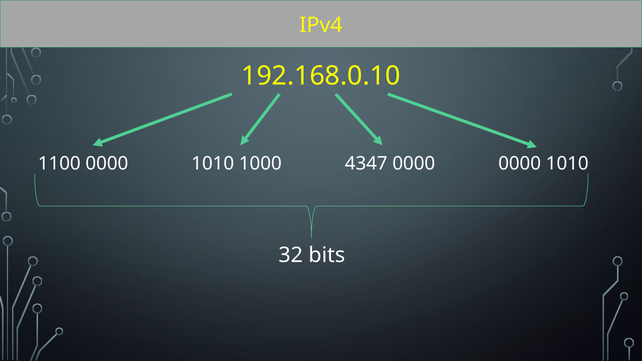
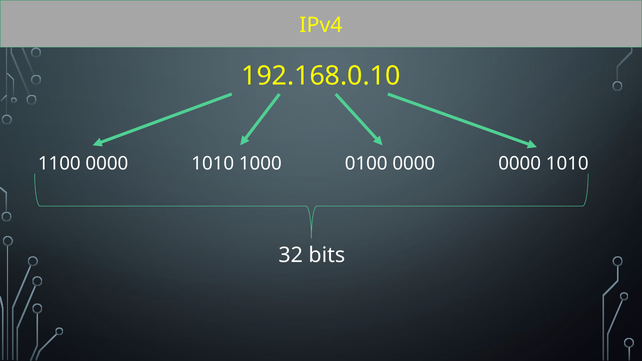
4347: 4347 -> 0100 (366, 164)
